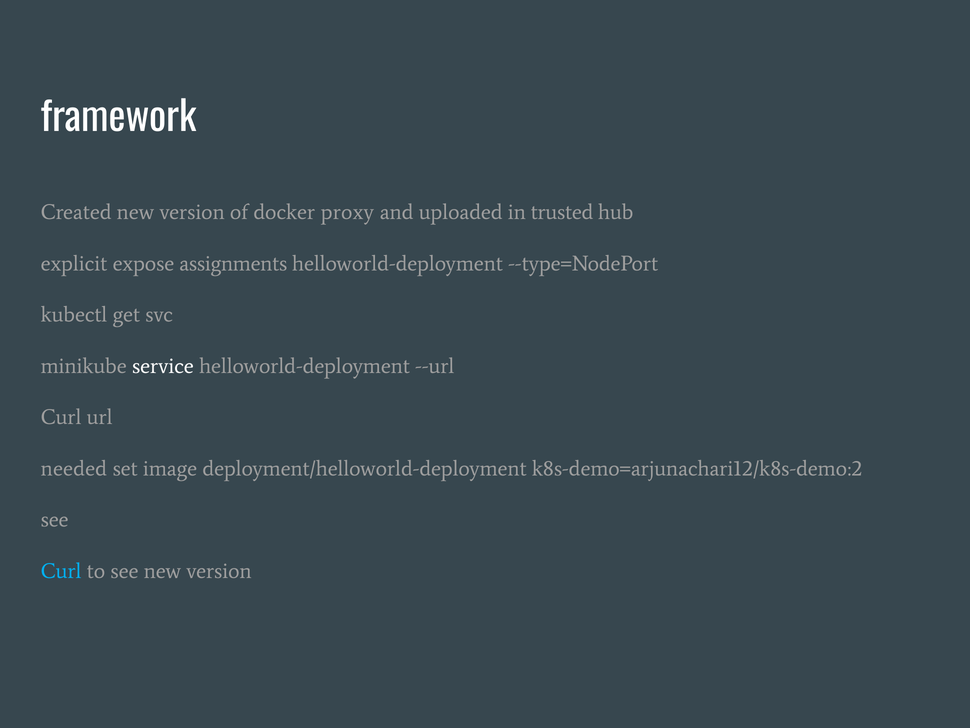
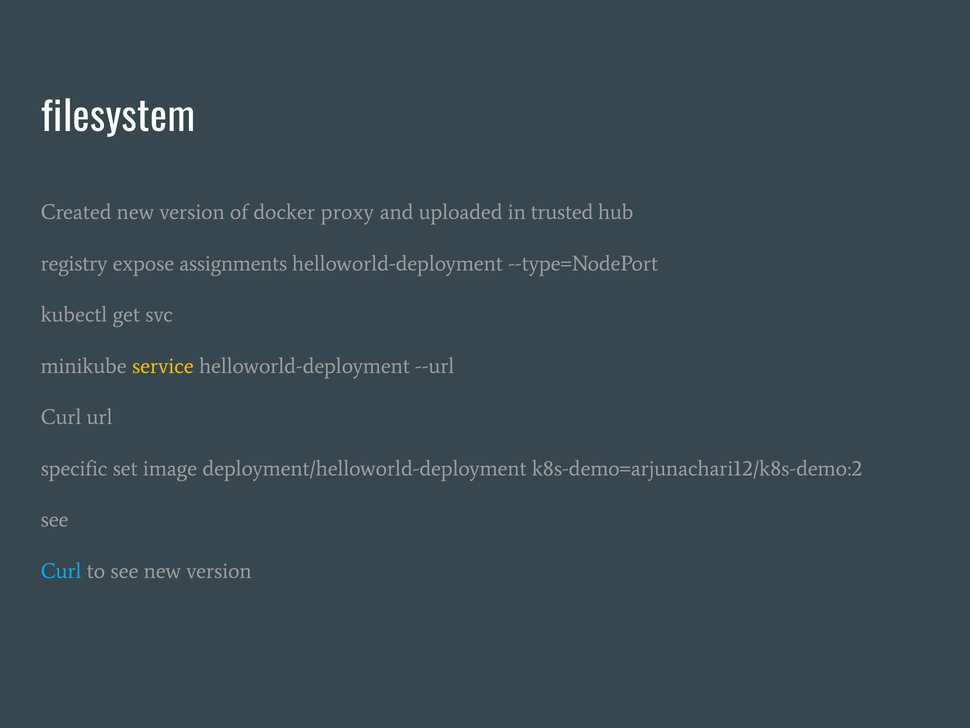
framework: framework -> filesystem (118, 118)
explicit: explicit -> registry (74, 263)
service colour: white -> yellow (163, 366)
needed: needed -> specific (74, 468)
